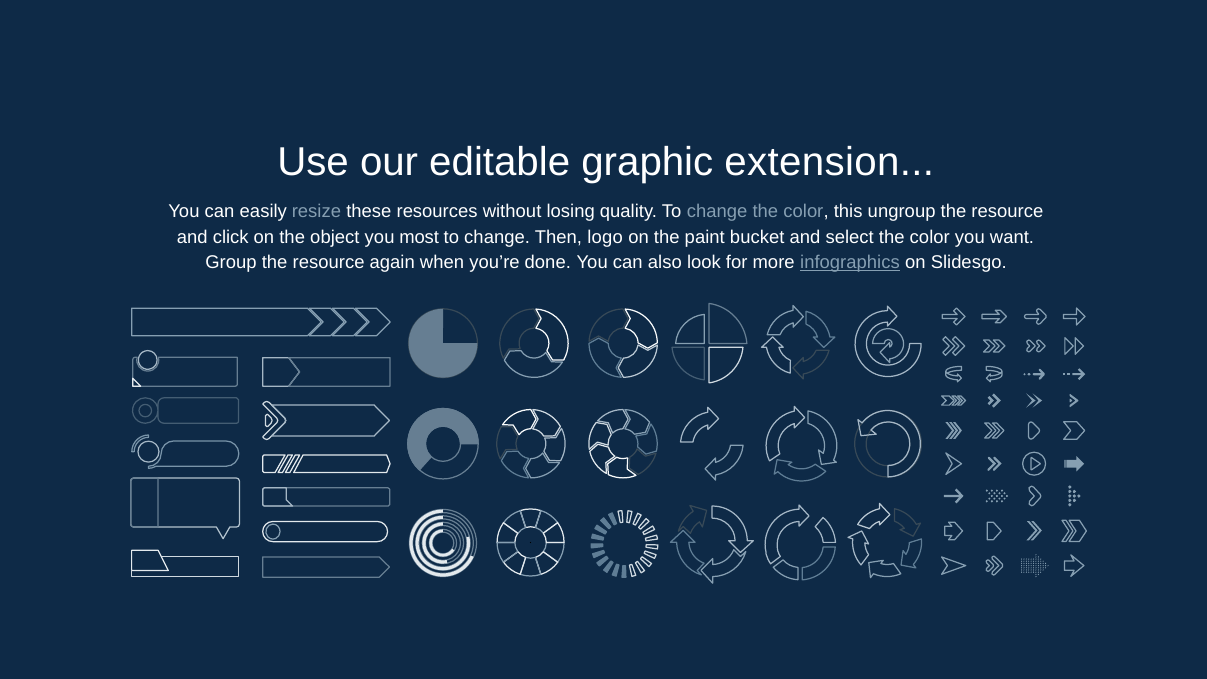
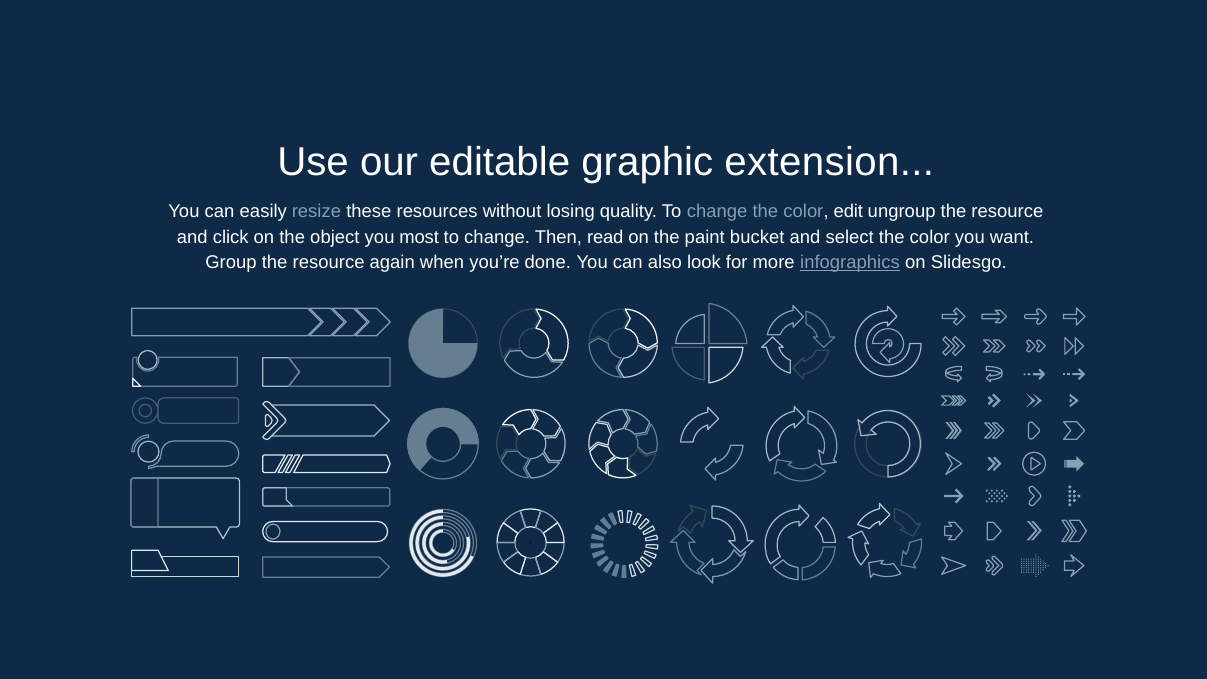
this: this -> edit (848, 212)
logo: logo -> read (605, 237)
